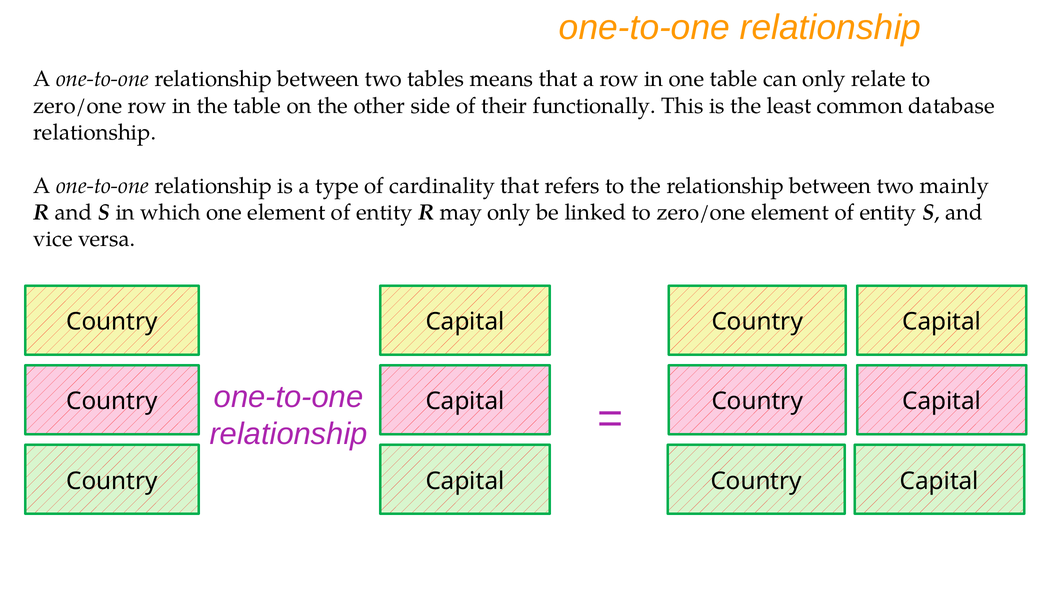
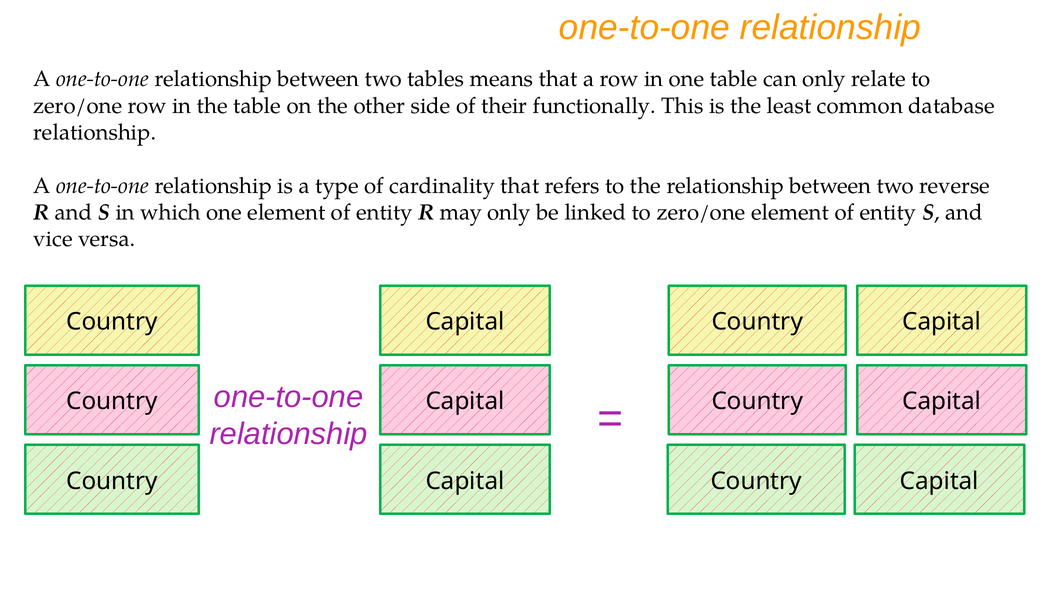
mainly: mainly -> reverse (955, 186)
